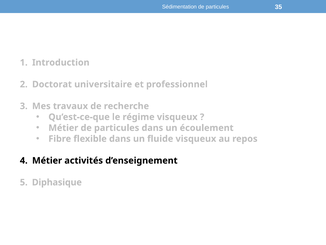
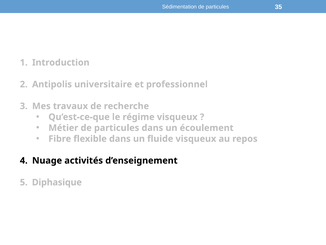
Doctorat: Doctorat -> Antipolis (52, 84)
Métier: Métier -> Nuage (47, 160)
